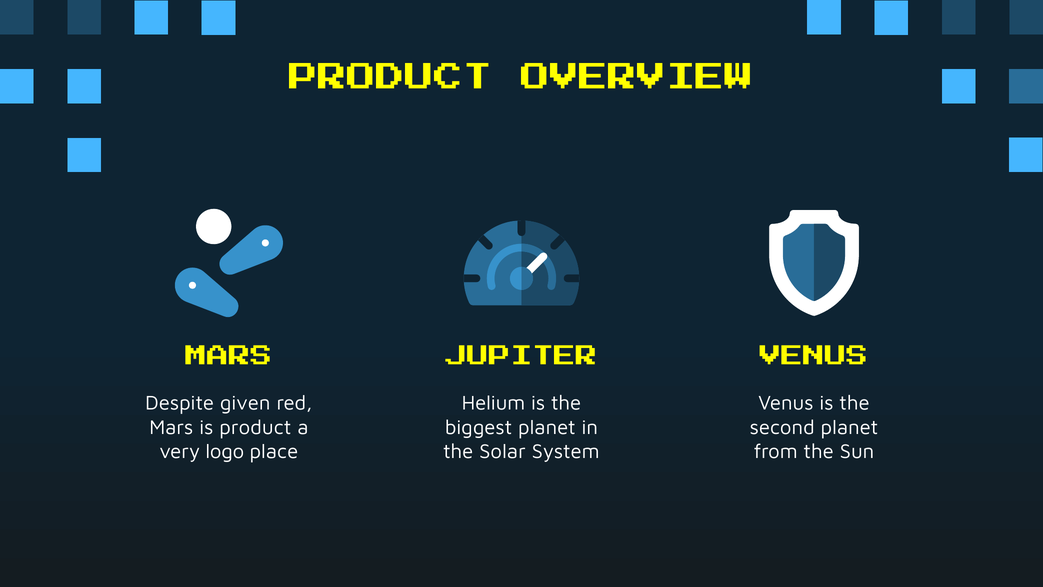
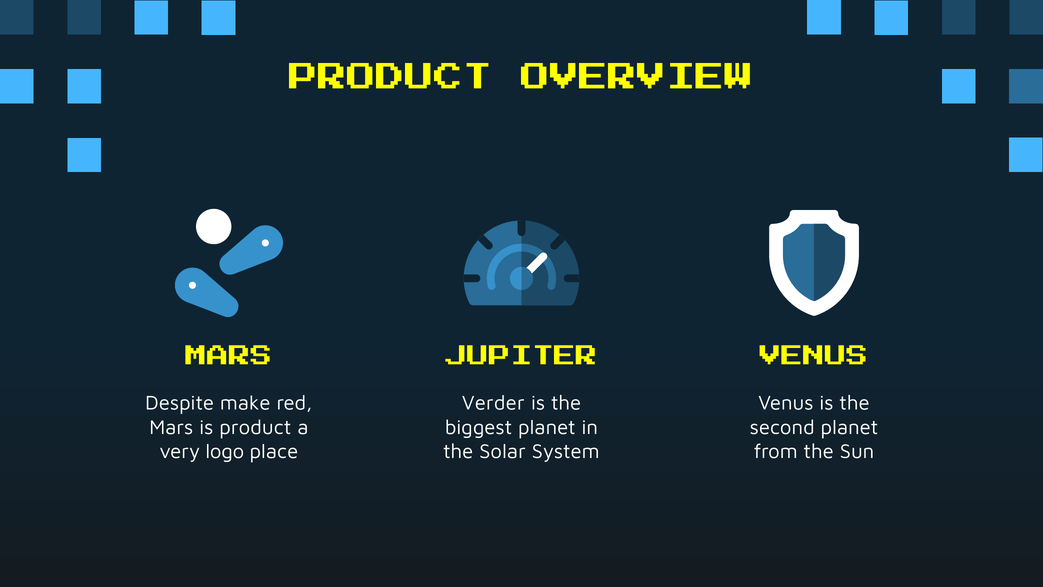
given: given -> make (245, 403)
Helium: Helium -> Verder (493, 403)
